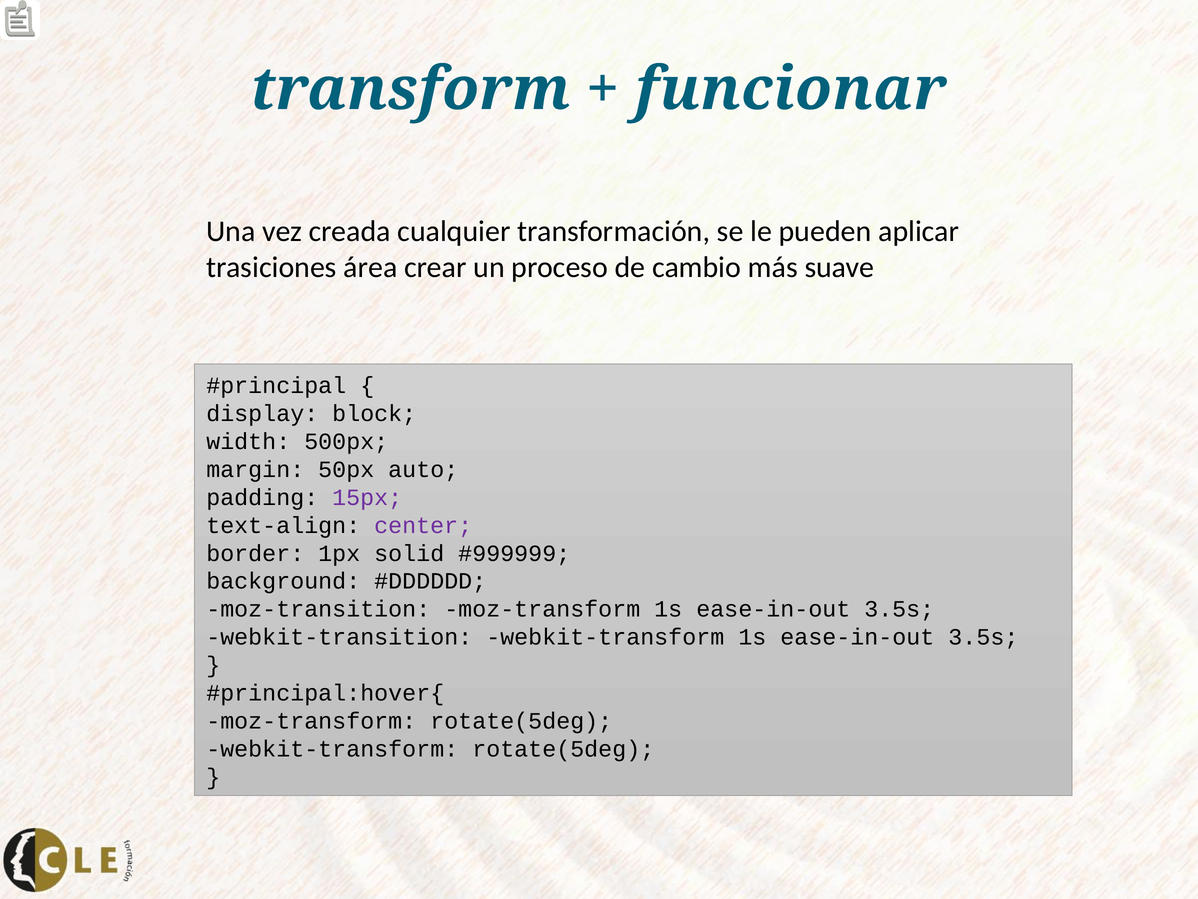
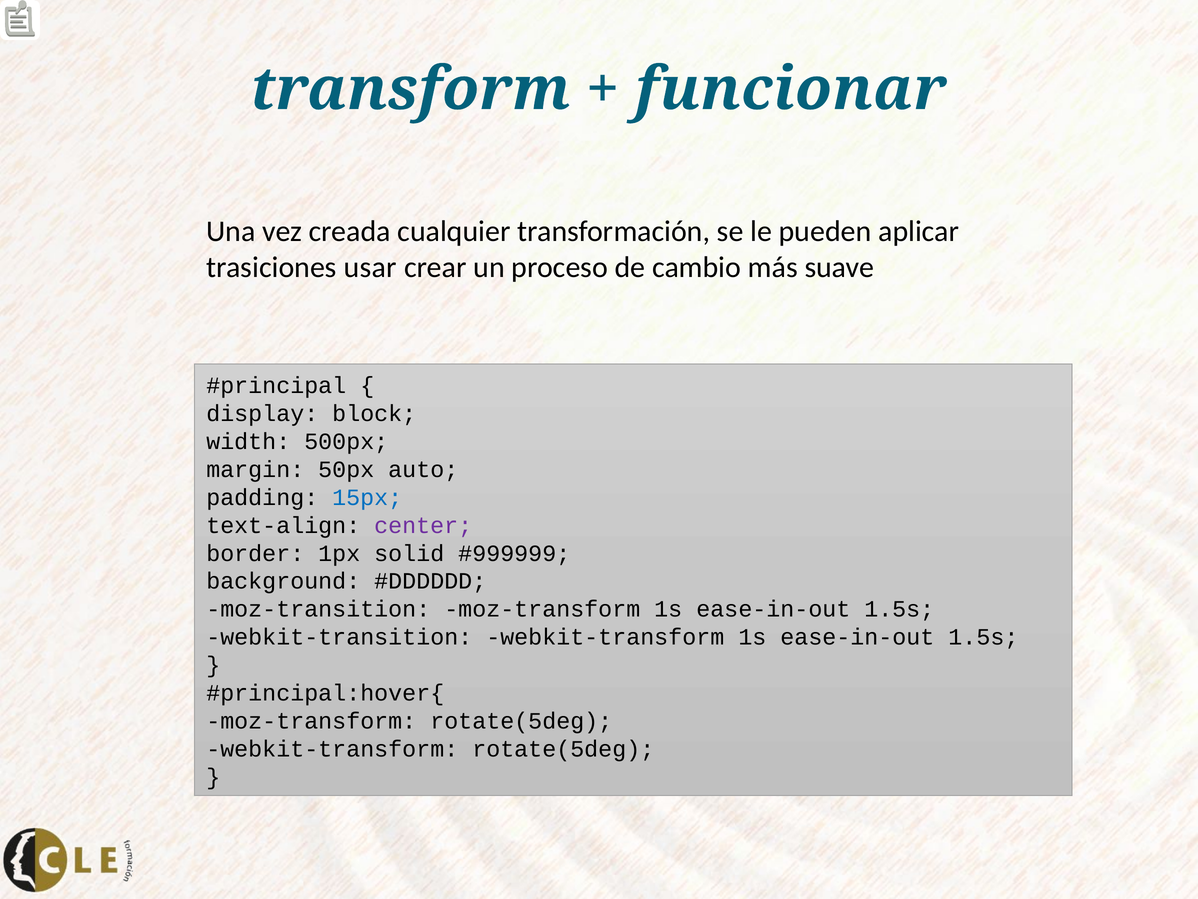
área: área -> usar (370, 267)
15px colour: purple -> blue (367, 497)
moz-transform 1s ease-in-out 3.5s: 3.5s -> 1.5s (899, 609)
webkit-transform 1s ease-in-out 3.5s: 3.5s -> 1.5s (983, 637)
